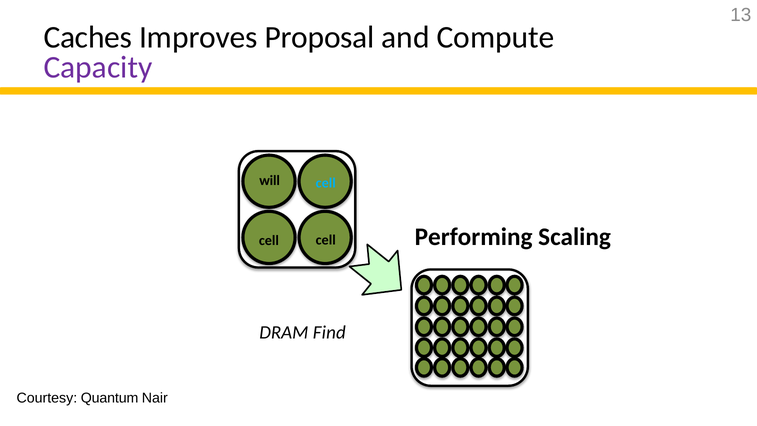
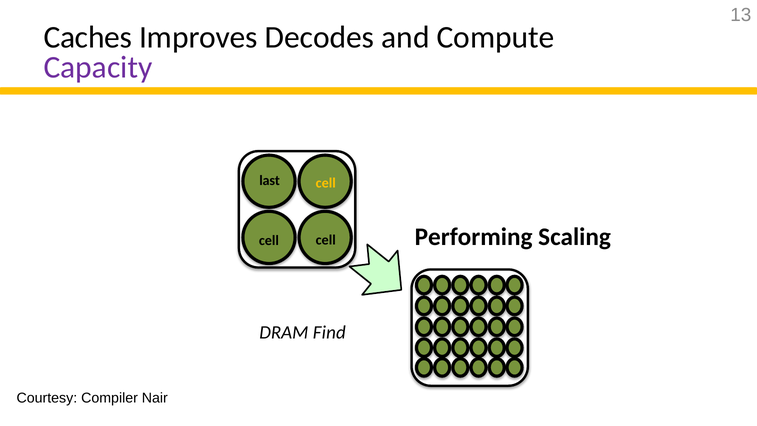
Proposal: Proposal -> Decodes (319, 37)
will: will -> last (270, 180)
cell colour: light blue -> yellow (326, 183)
Quantum: Quantum -> Compiler (110, 398)
